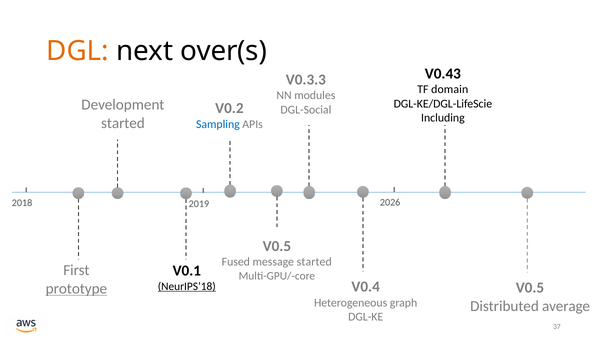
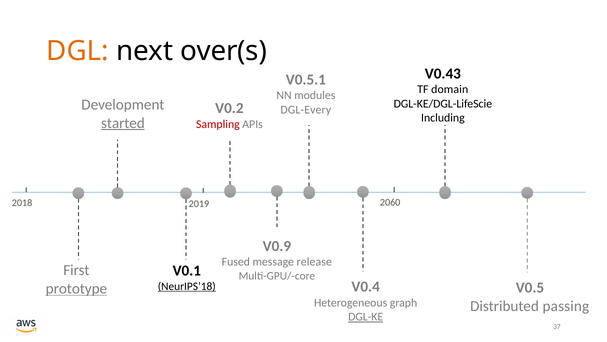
V0.3.3: V0.3.3 -> V0.5.1 (306, 79)
DGL-Social: DGL-Social -> DGL-Every (306, 110)
started underline: none -> present (123, 123)
Sampling colour: blue -> red (218, 124)
2026: 2026 -> 2060 (390, 202)
V0.5: V0.5 -> V0.9 (277, 246)
message started: started -> release (314, 262)
average: average -> passing (566, 306)
DGL-KE underline: none -> present (366, 316)
